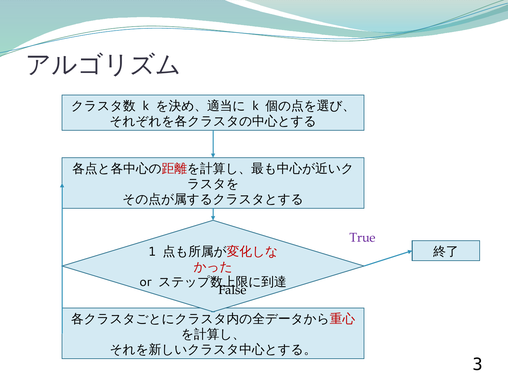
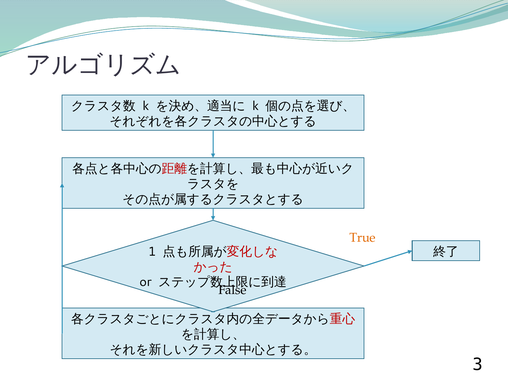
True colour: purple -> orange (363, 238)
